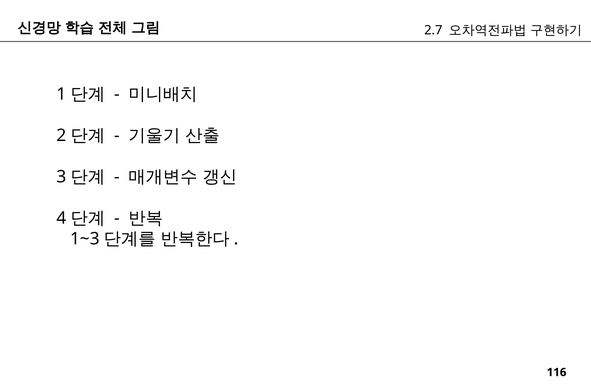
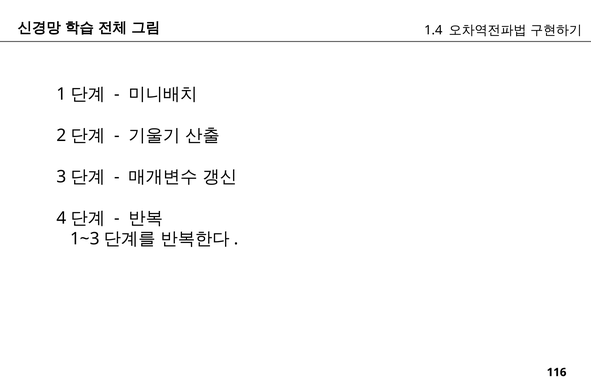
2.7: 2.7 -> 1.4 (433, 30)
